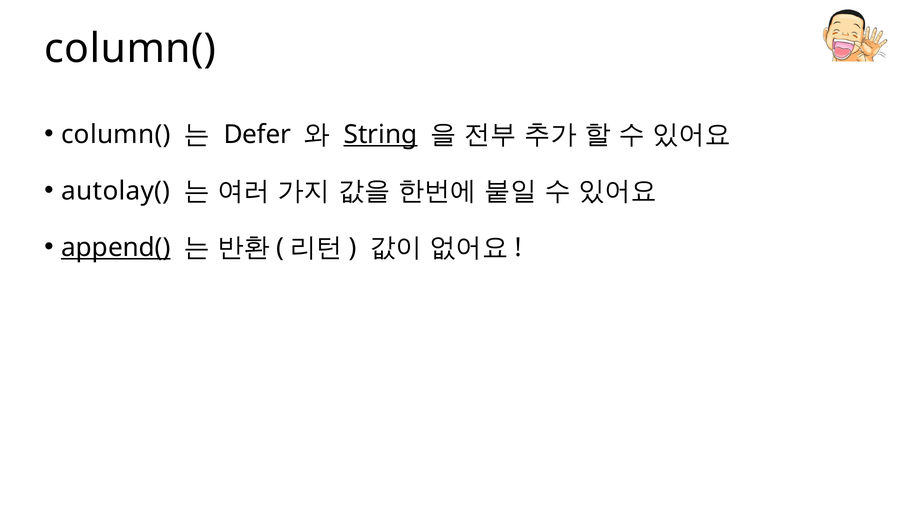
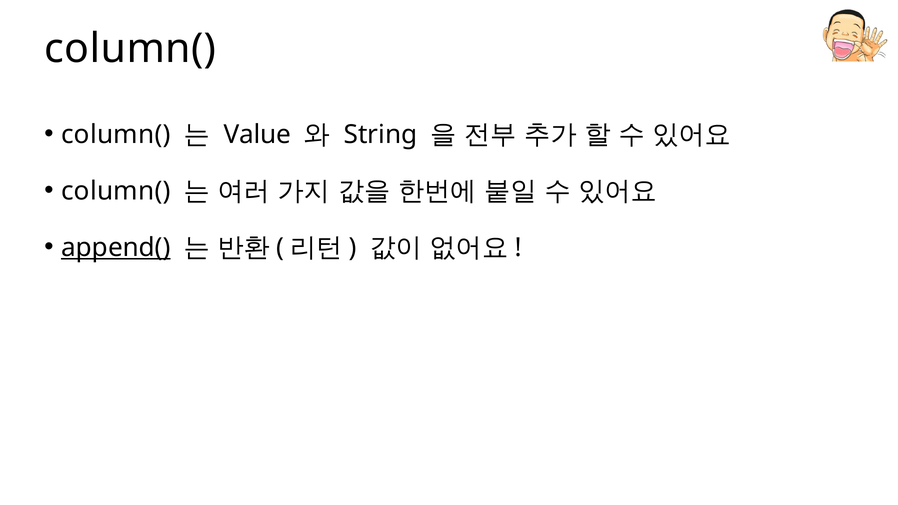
Defer: Defer -> Value (257, 134)
String underline: present -> none (380, 134)
autolay(: autolay( -> column( (116, 191)
